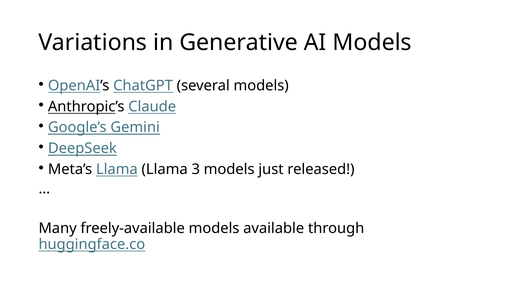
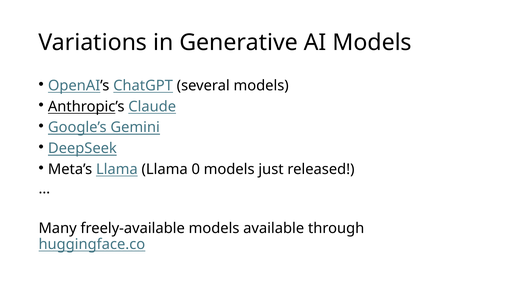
3: 3 -> 0 (196, 169)
